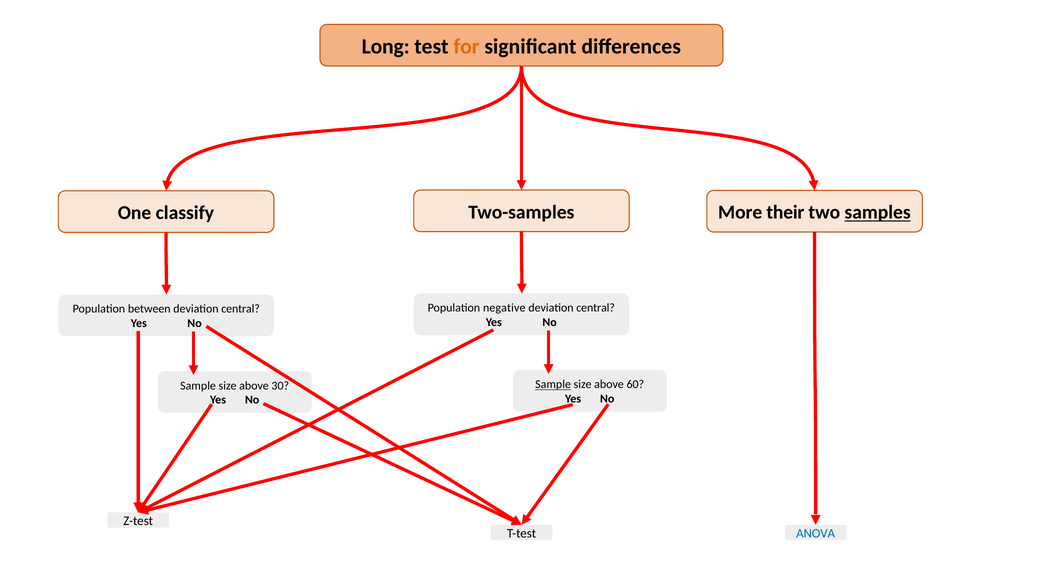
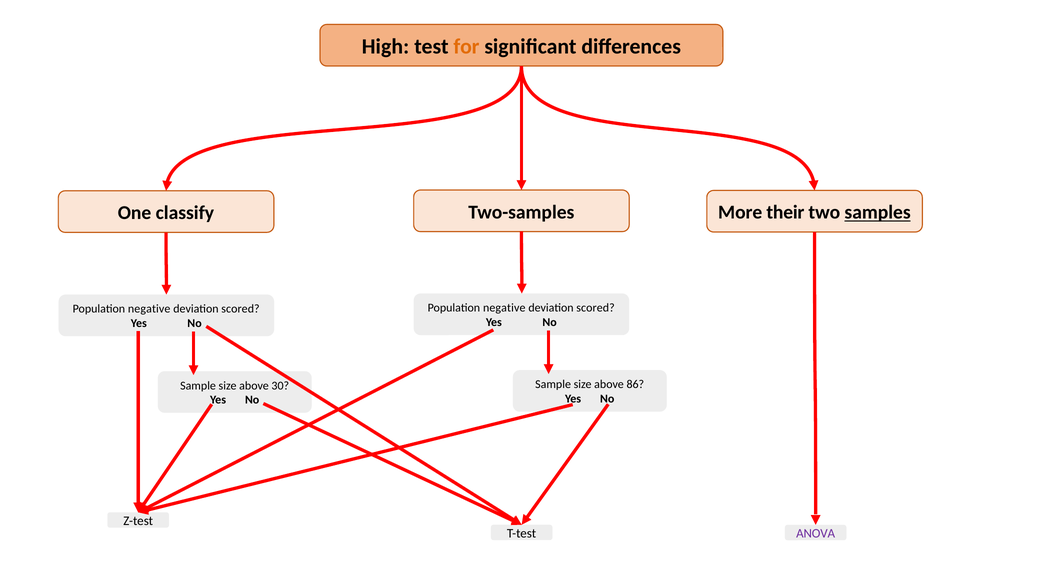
Long: Long -> High (385, 47)
central: central -> scored (596, 308)
between: between -> negative (149, 309)
central: central -> scored (240, 309)
Sample underline: present -> none (553, 384)
60: 60 -> 86 (635, 384)
ANOVA colour: blue -> purple (816, 533)
